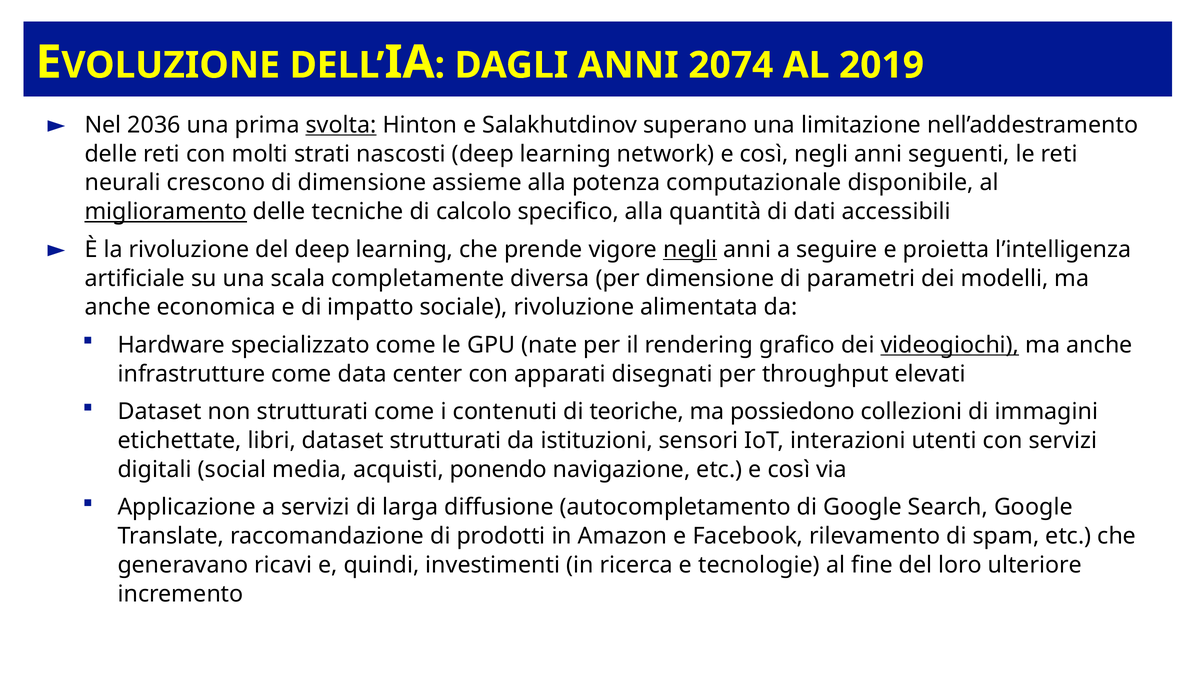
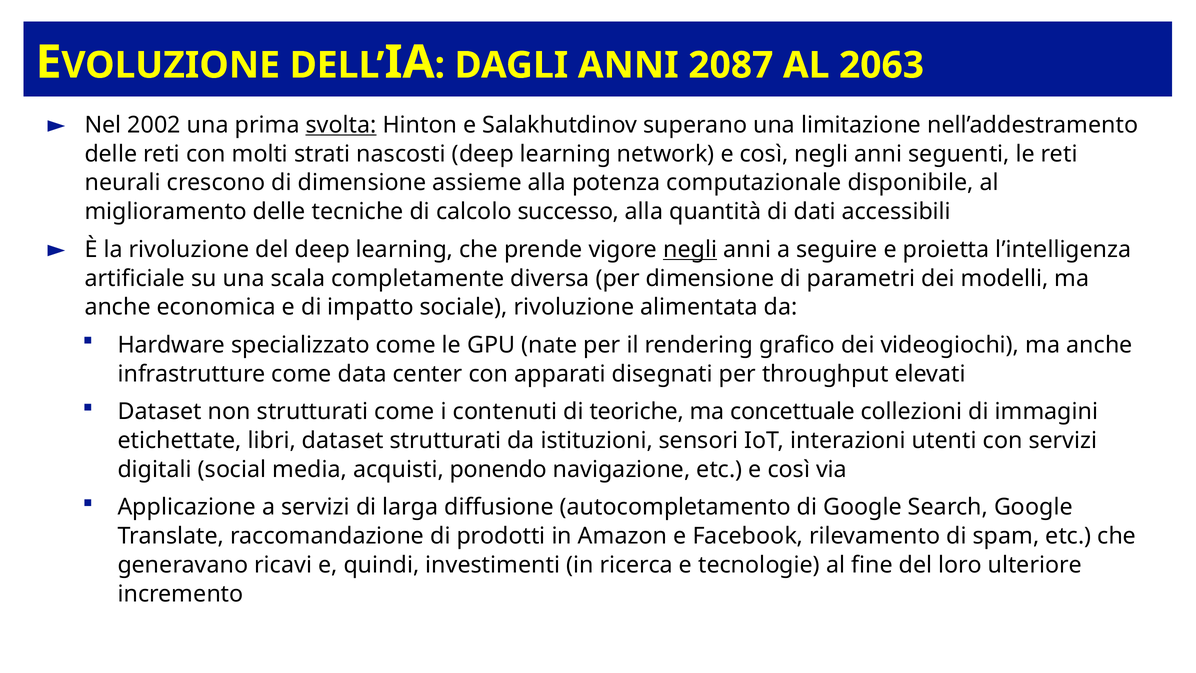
2074: 2074 -> 2087 (731, 65)
2019: 2019 -> 2063 (881, 65)
2036: 2036 -> 2002 (154, 125)
miglioramento underline: present -> none (166, 212)
specifico: specifico -> successo (568, 212)
videogiochi underline: present -> none (950, 345)
possiedono: possiedono -> concettuale (793, 412)
